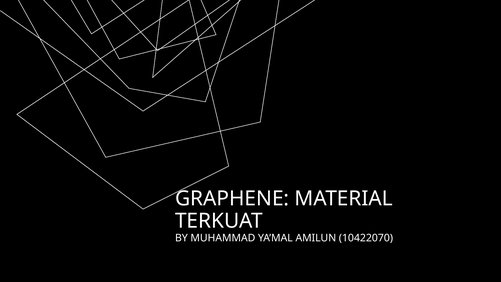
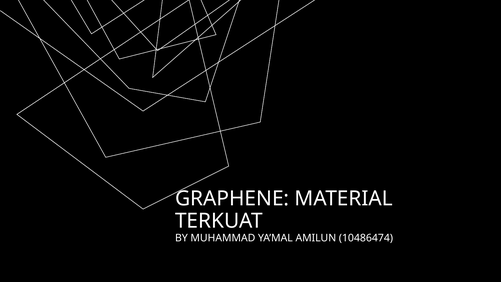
10422070: 10422070 -> 10486474 (366, 238)
